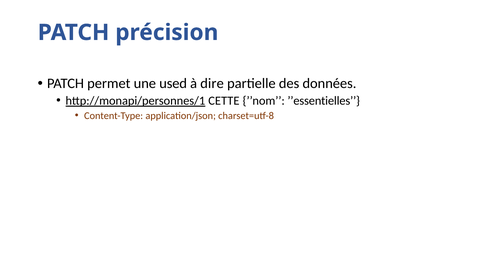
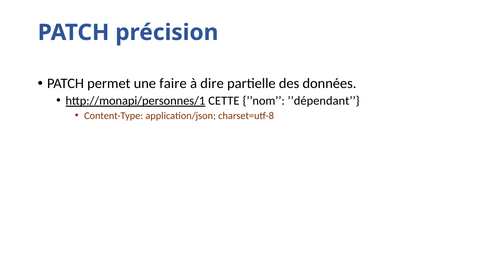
used: used -> faire (173, 84)
’’essentielles: ’’essentielles -> ’’dépendant (324, 101)
